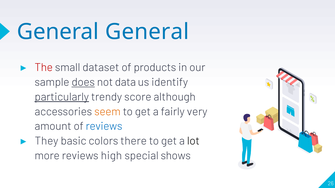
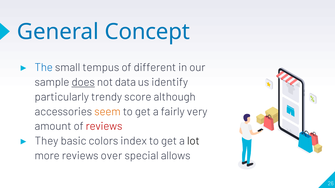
General General: General -> Concept (147, 32)
The colour: red -> blue (44, 68)
dataset: dataset -> tempus (101, 68)
products: products -> different (155, 68)
particularly underline: present -> none (62, 97)
reviews colour: blue -> red (104, 127)
there: there -> index (134, 141)
high: high -> over (111, 156)
shows: shows -> allows (176, 156)
